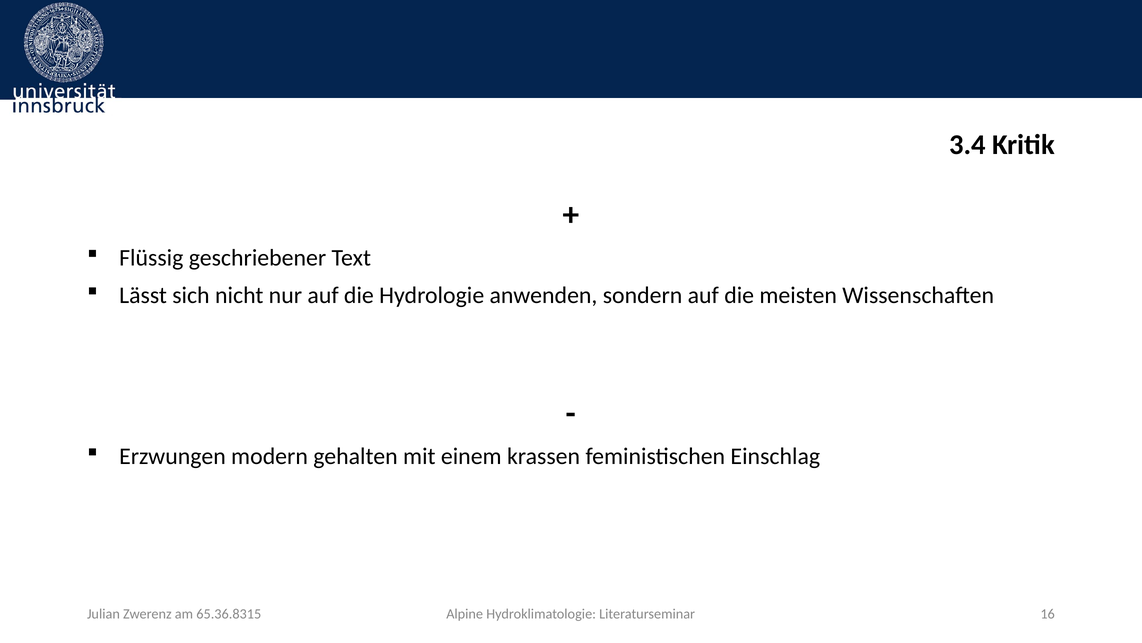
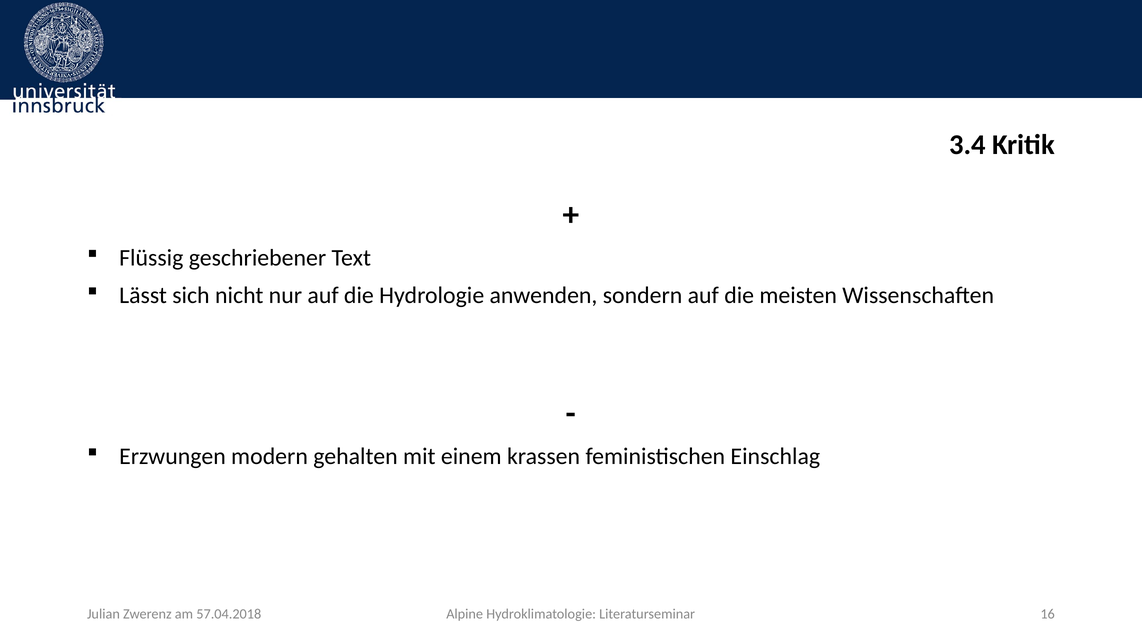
65.36.8315: 65.36.8315 -> 57.04.2018 (229, 613)
